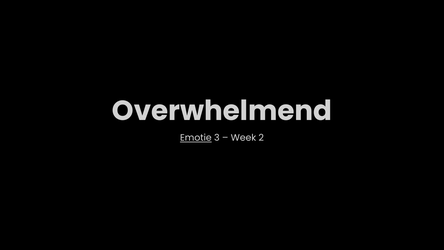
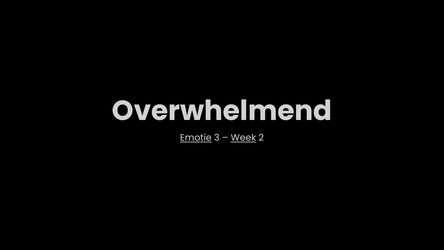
Week underline: none -> present (243, 138)
